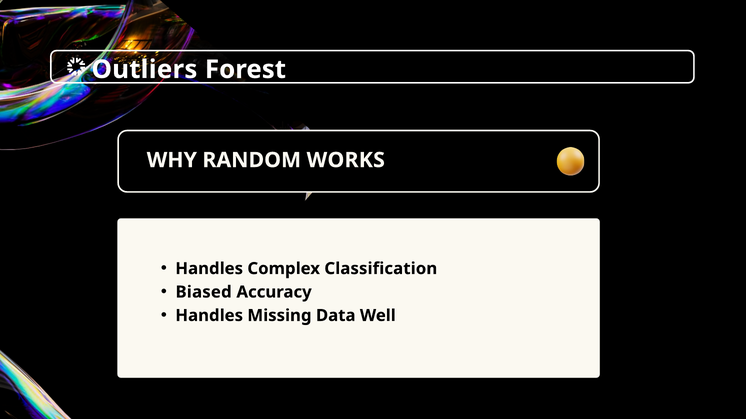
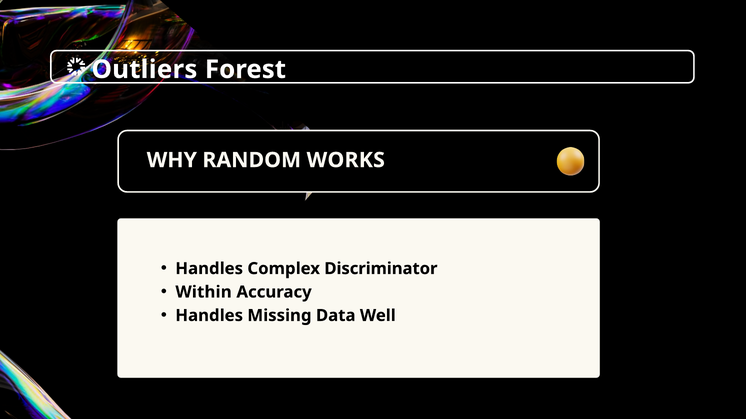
Classification: Classification -> Discriminator (381, 269)
Biased: Biased -> Within (204, 292)
